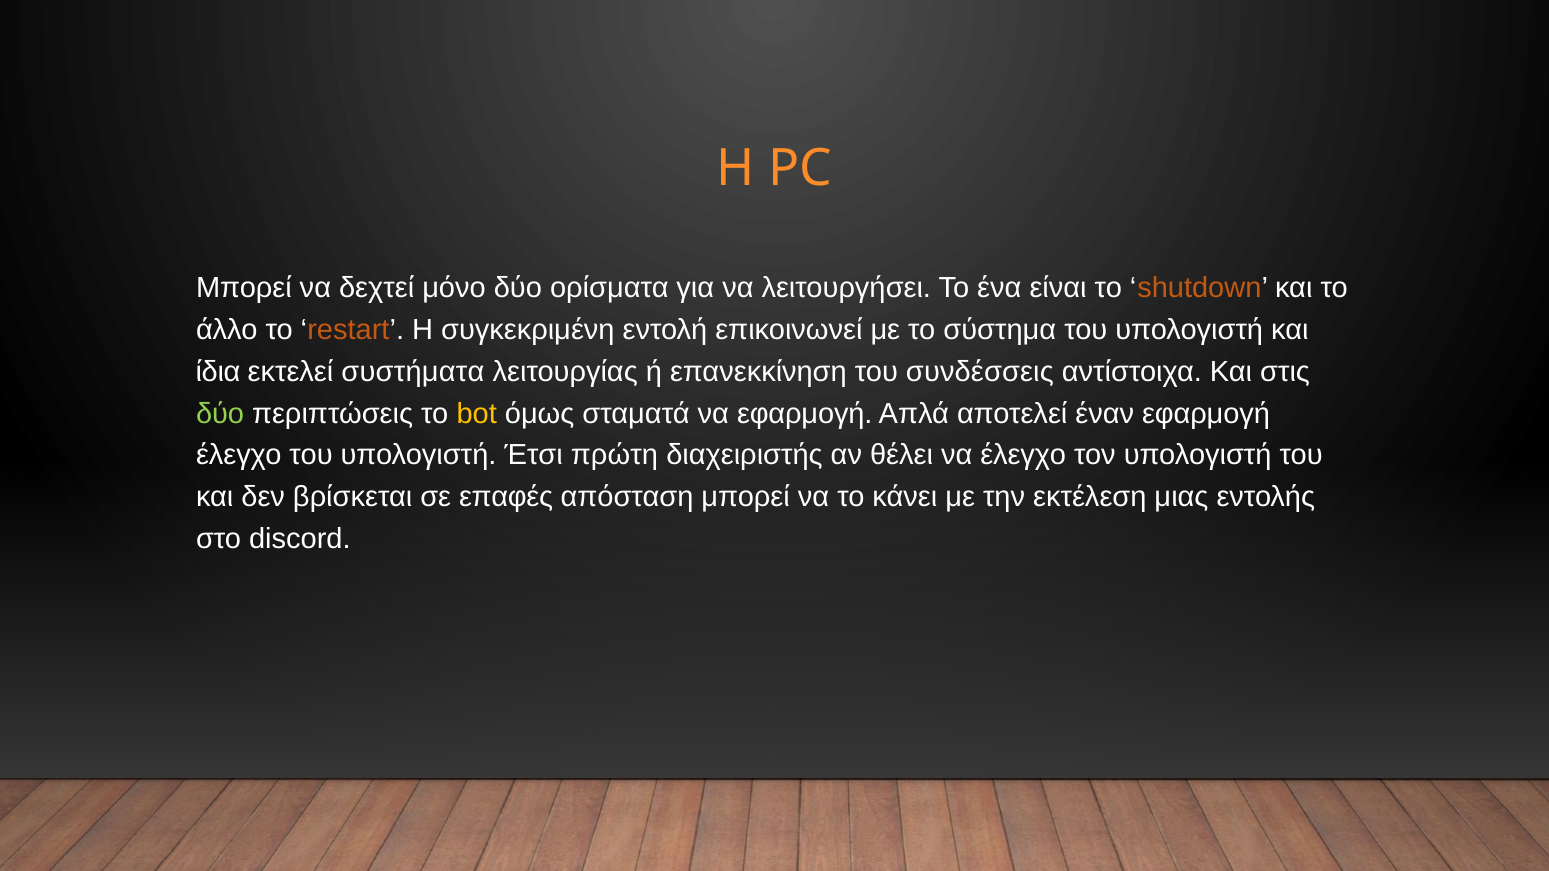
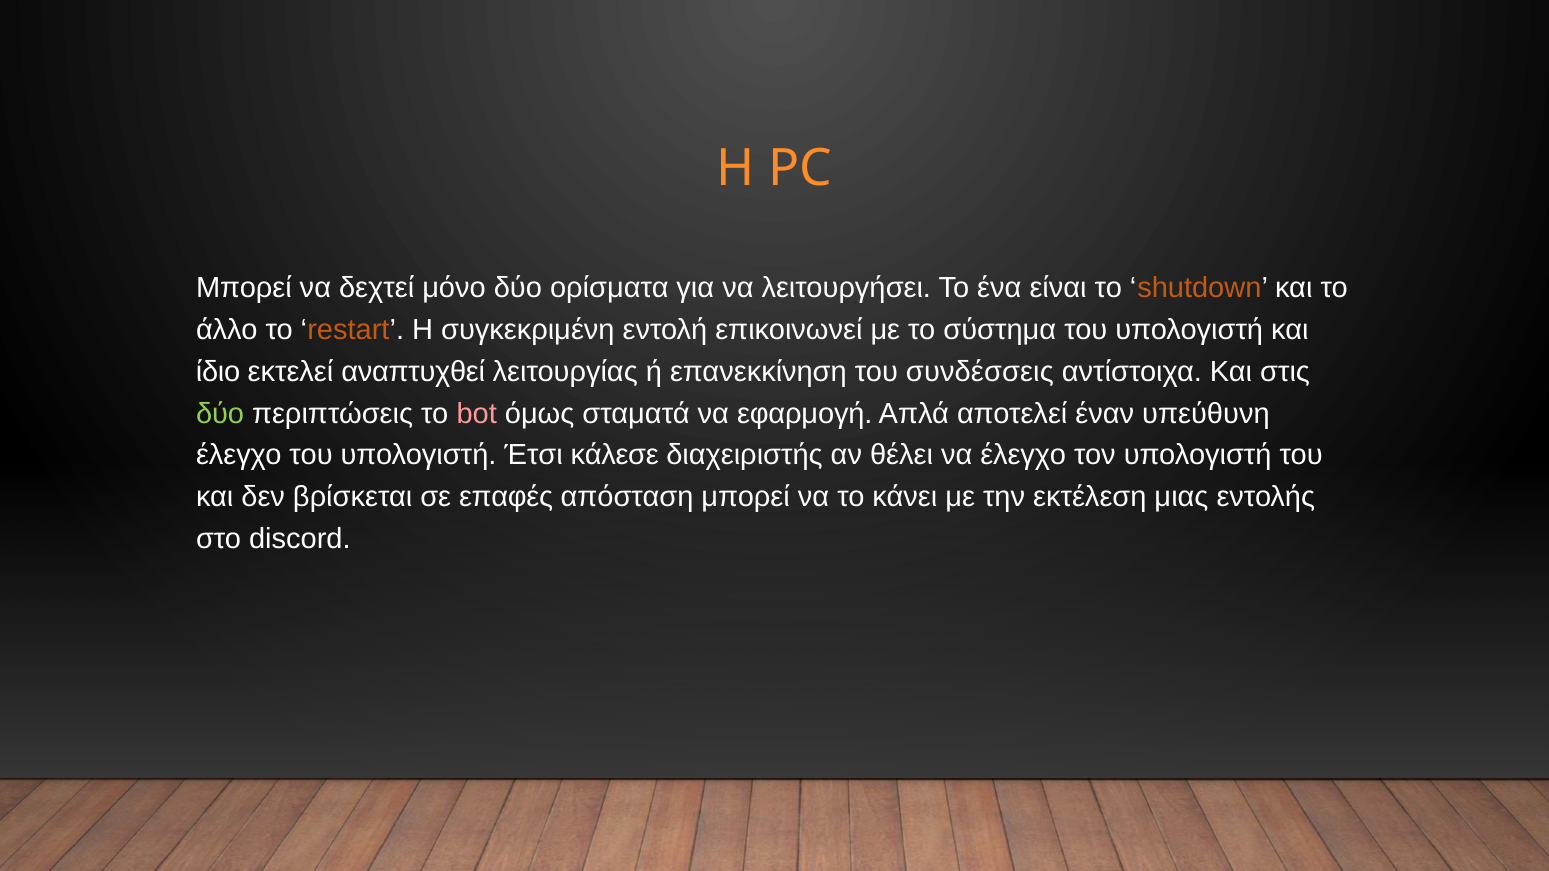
ίδια: ίδια -> ίδιο (218, 372)
συστήματα: συστήματα -> αναπτυχθεί (413, 372)
bot colour: yellow -> pink (477, 414)
έναν εφαρμογή: εφαρμογή -> υπεύθυνη (1206, 414)
πρώτη: πρώτη -> κάλεσε (615, 456)
